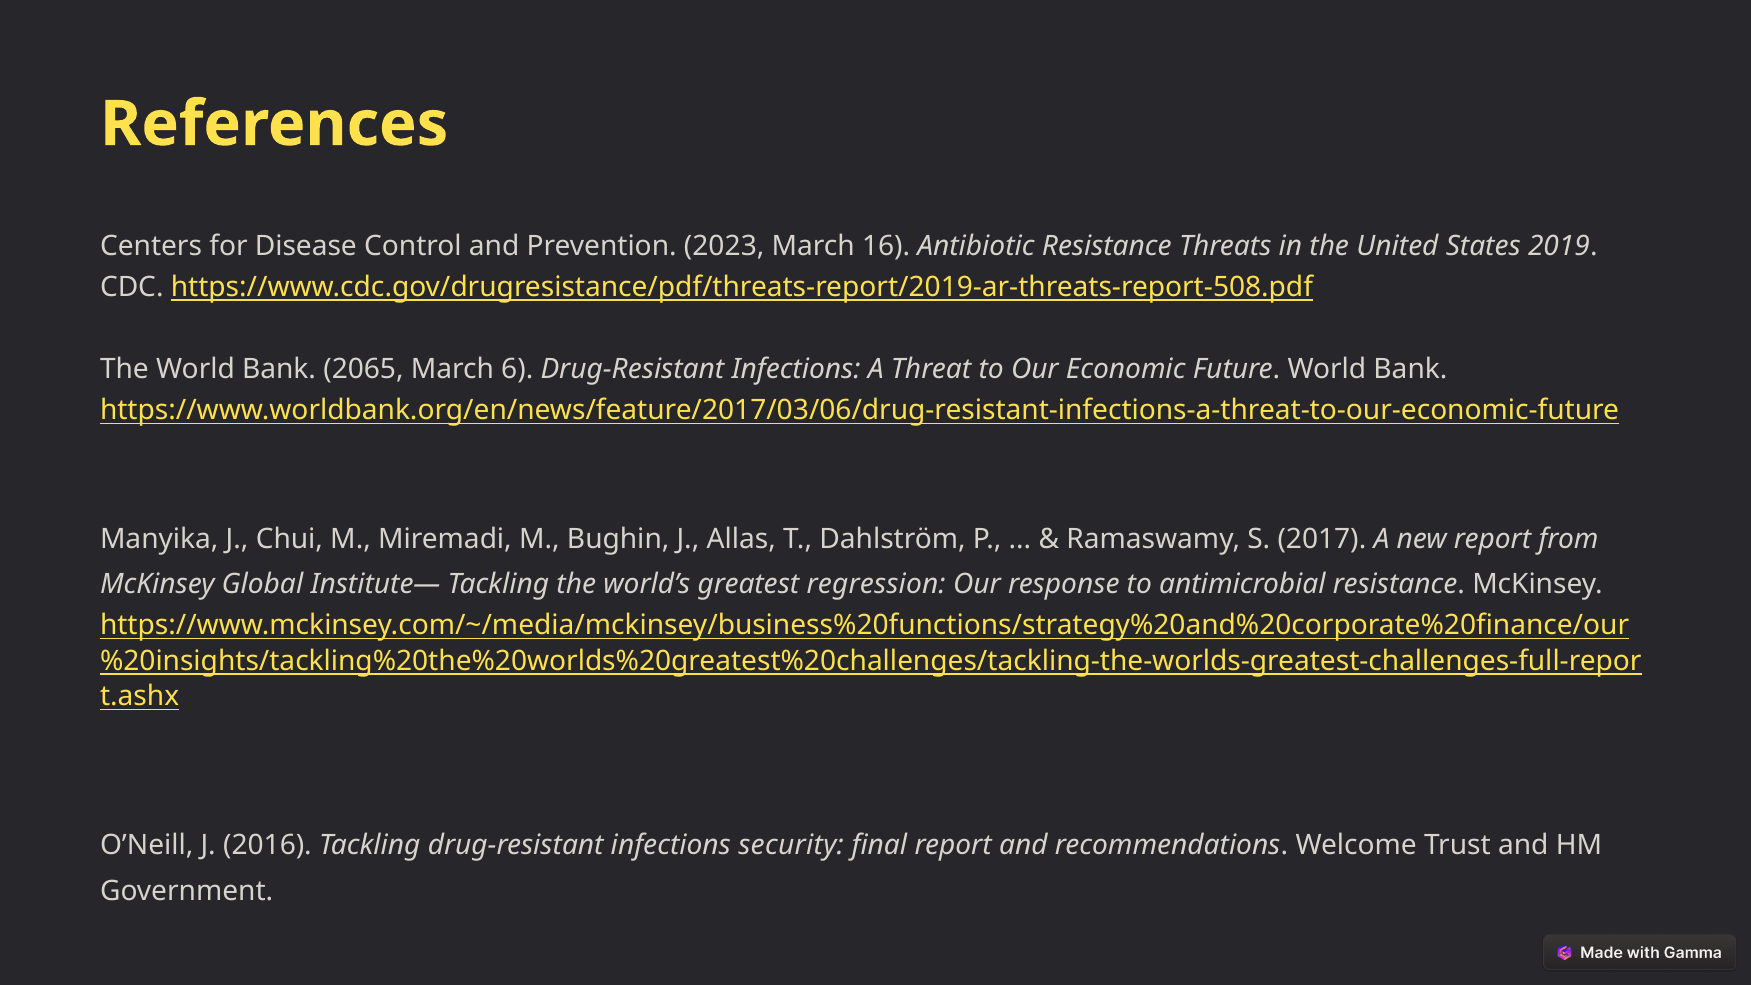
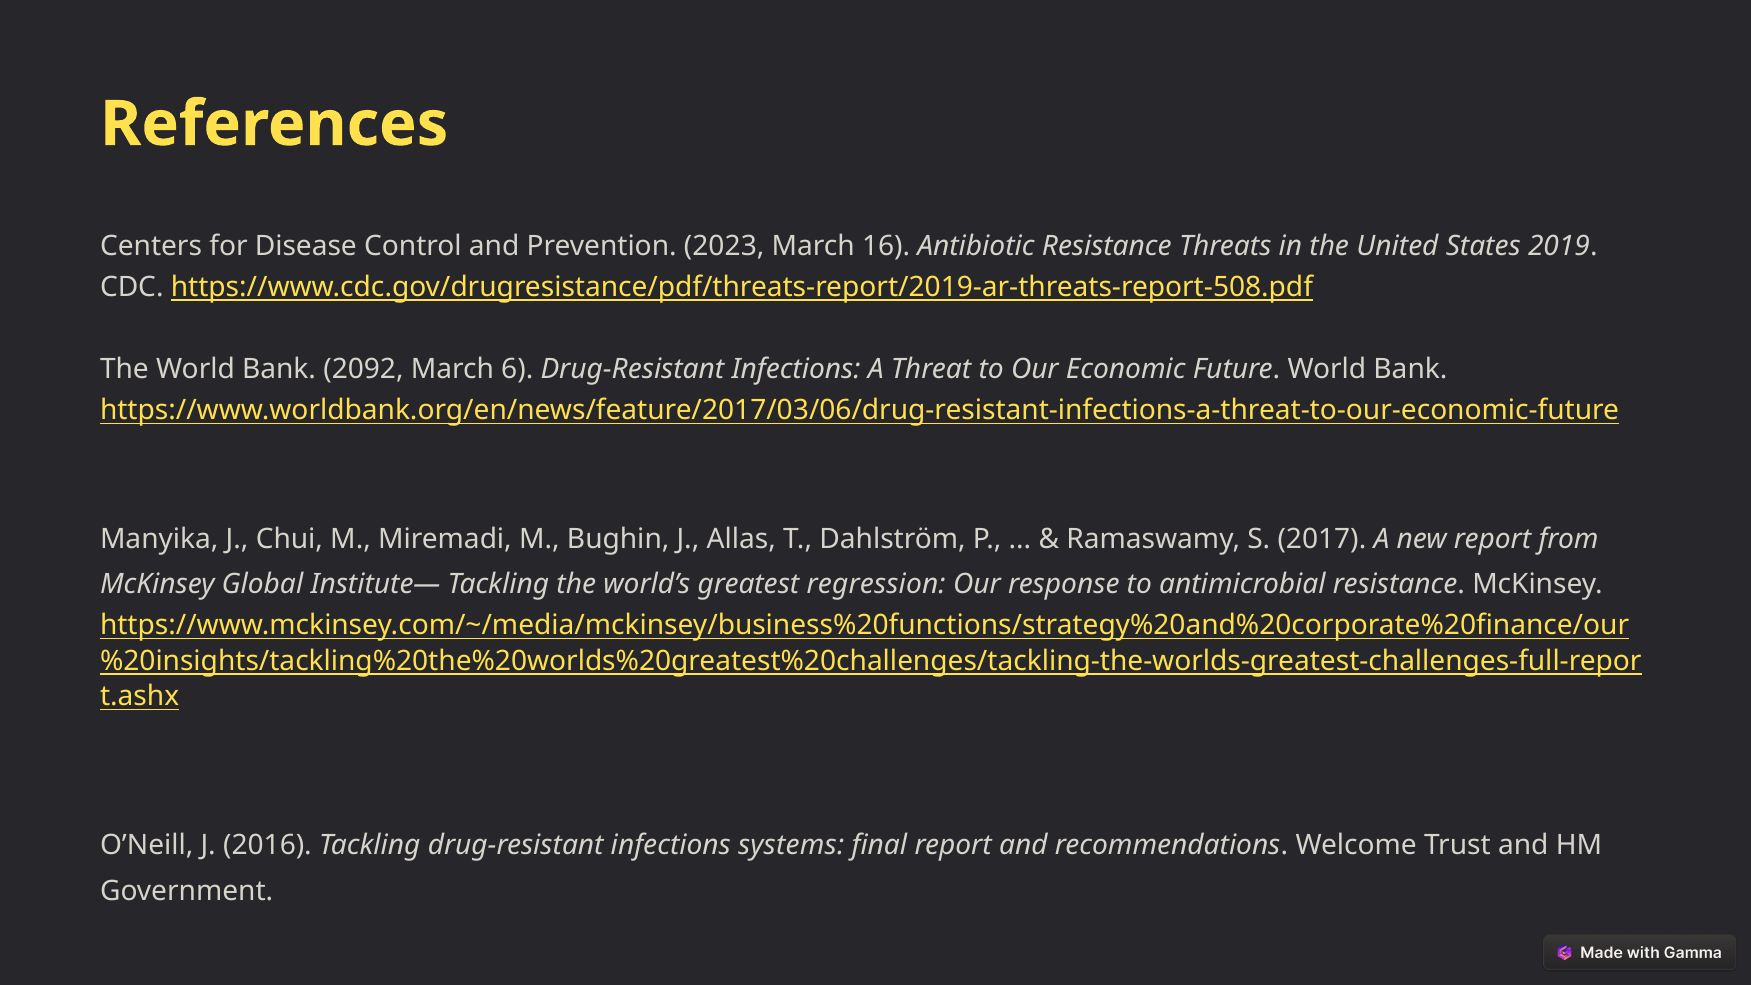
2065: 2065 -> 2092 (363, 370)
security: security -> systems (791, 846)
